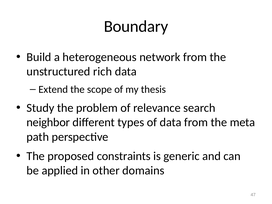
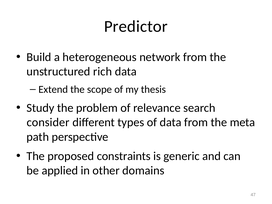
Boundary: Boundary -> Predictor (136, 26)
neighbor: neighbor -> consider (48, 122)
